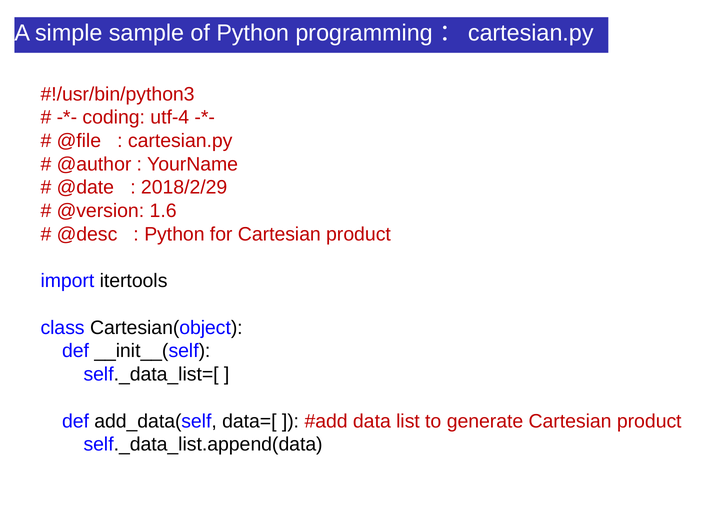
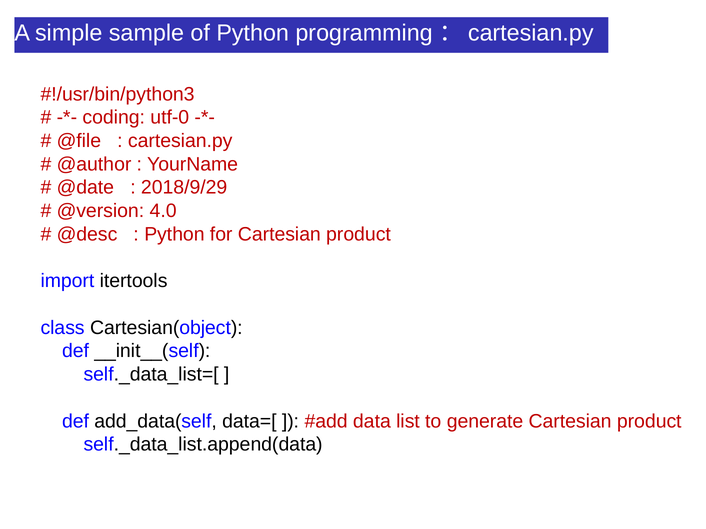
utf-4: utf-4 -> utf-0 (170, 118)
2018/2/29: 2018/2/29 -> 2018/9/29 (184, 188)
1.6: 1.6 -> 4.0 (163, 211)
